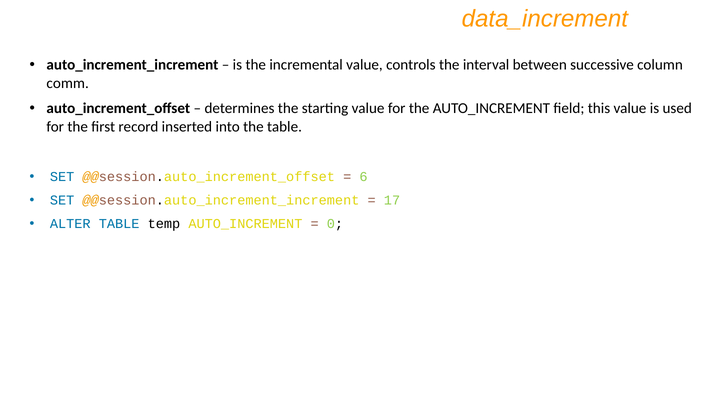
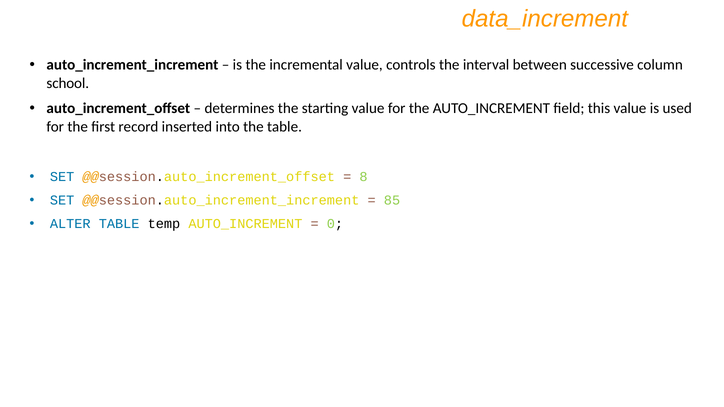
comm: comm -> school (68, 83)
6: 6 -> 8 (363, 177)
17: 17 -> 85 (392, 200)
